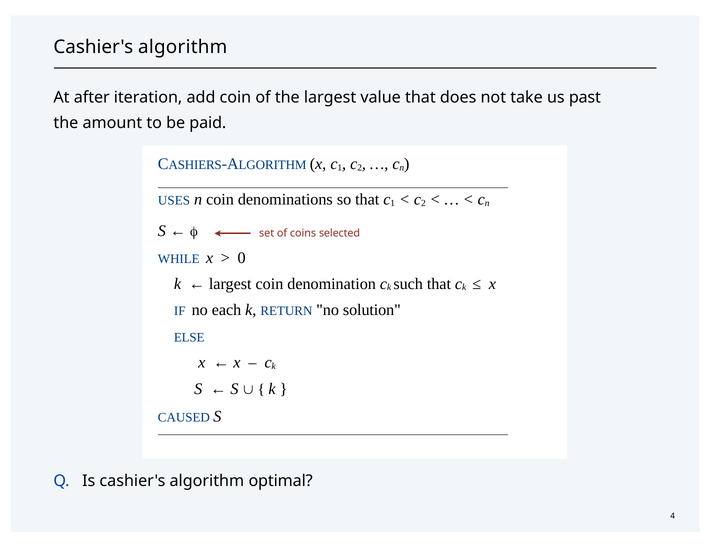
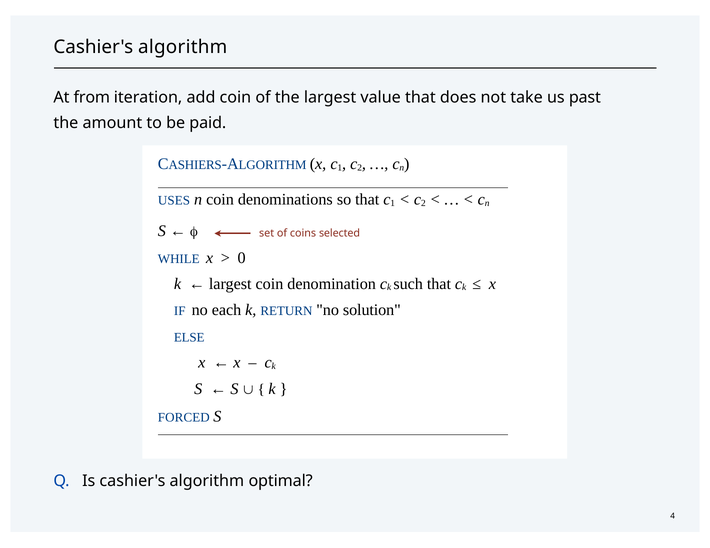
after: after -> from (92, 98)
CAUSED: CAUSED -> FORCED (184, 418)
